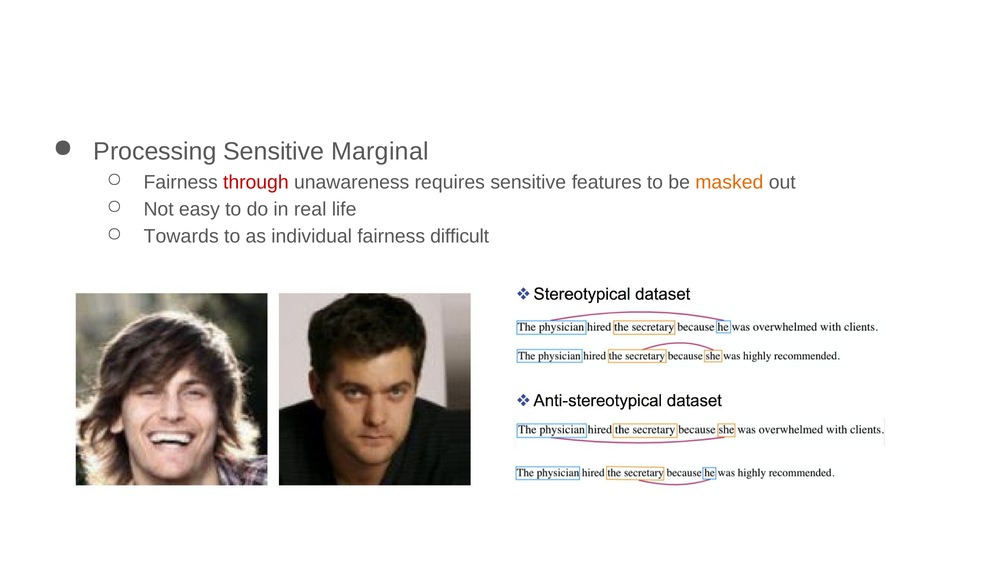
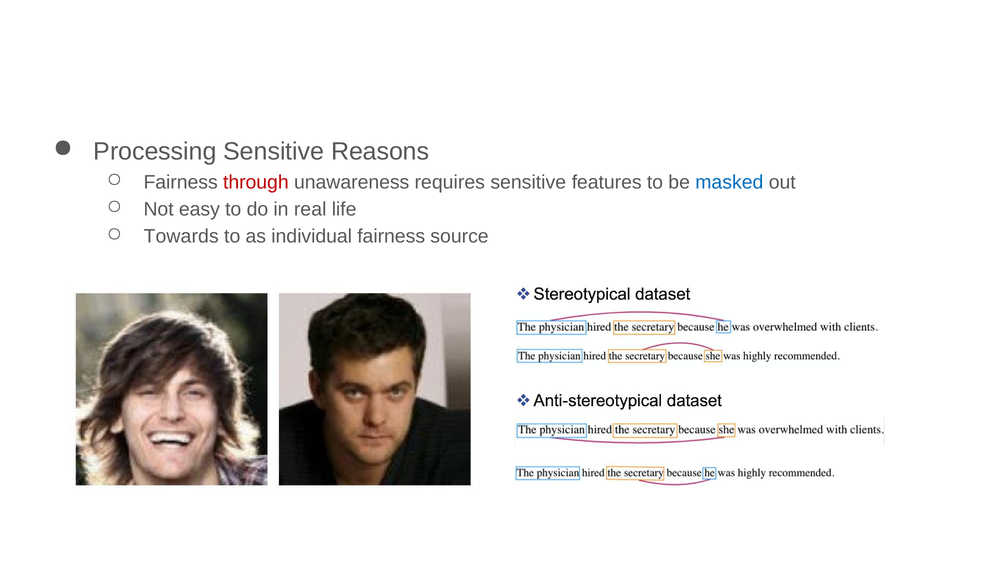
Marginal: Marginal -> Reasons (380, 151)
masked colour: orange -> blue (729, 182)
difficult: difficult -> source (460, 236)
